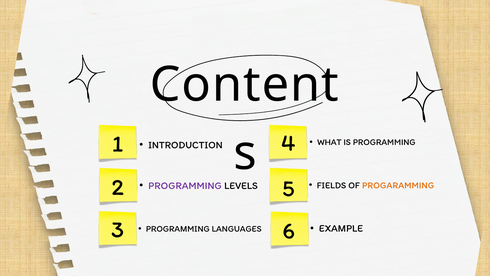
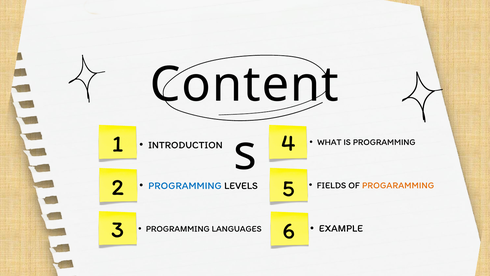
PROGRAMMING colour: purple -> blue (185, 186)
